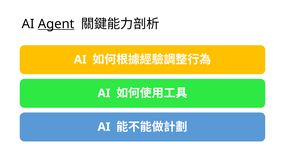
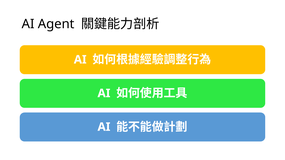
Agent underline: present -> none (56, 24)
